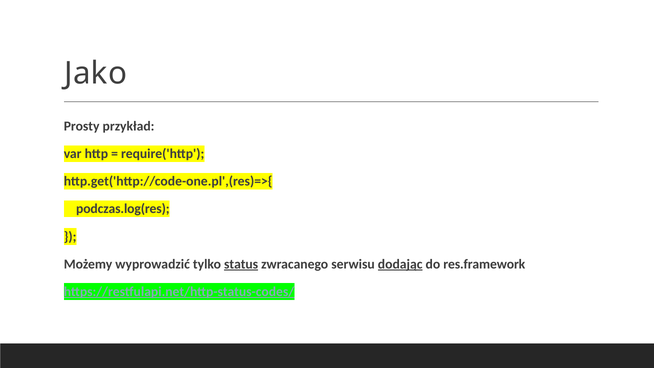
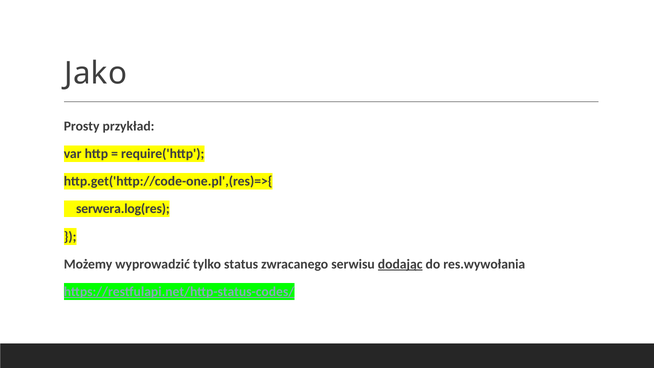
podczas.log(res: podczas.log(res -> serwera.log(res (123, 209)
status underline: present -> none (241, 264)
res.framework: res.framework -> res.wywołania (484, 264)
